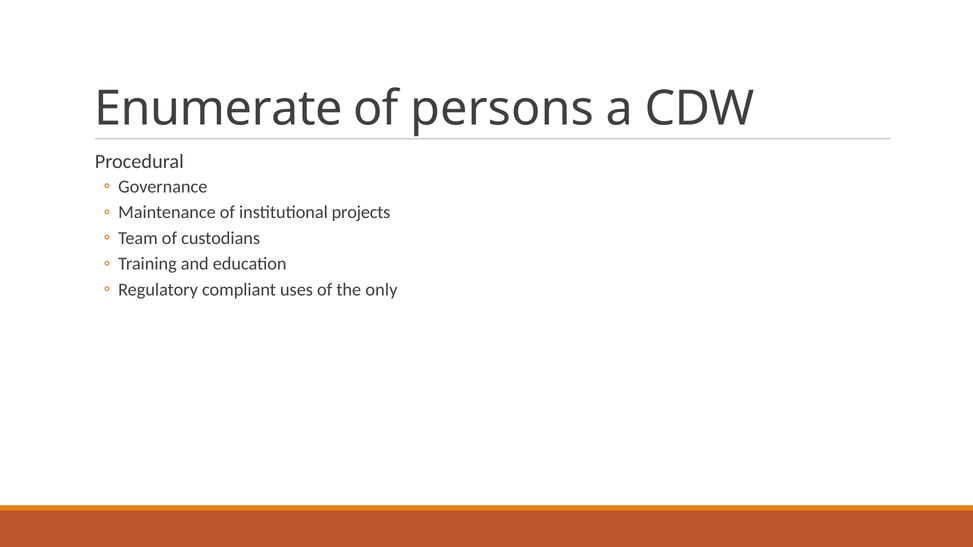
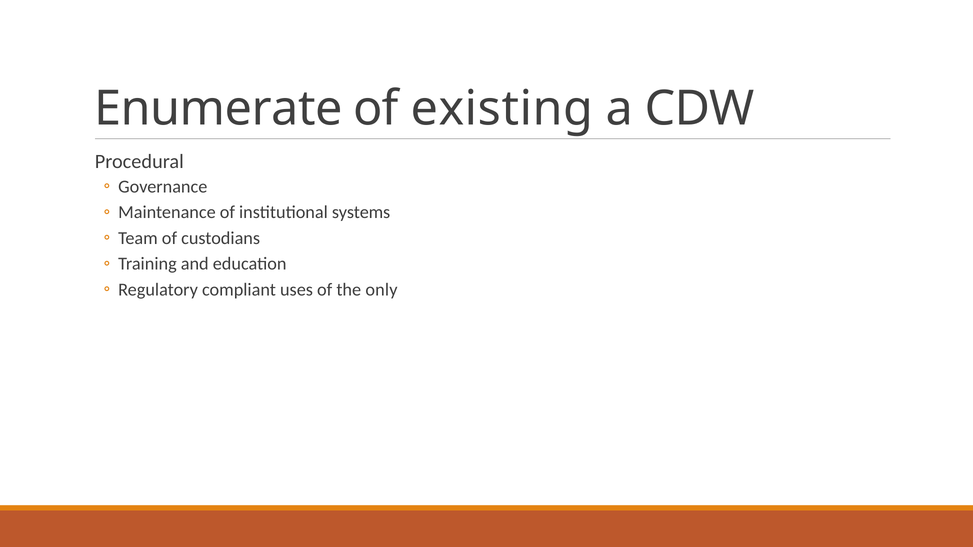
persons: persons -> existing (502, 109)
projects: projects -> systems (361, 213)
